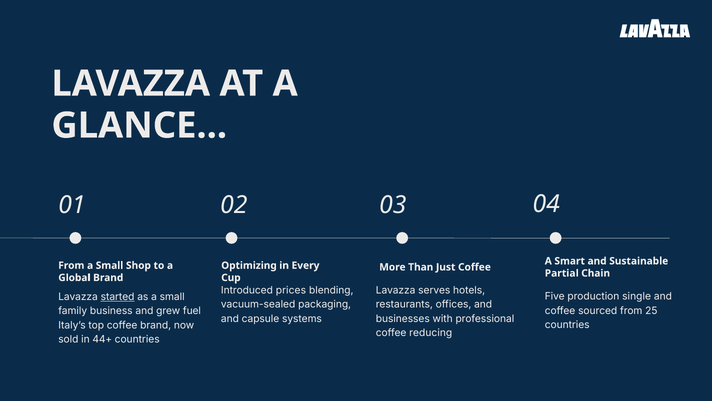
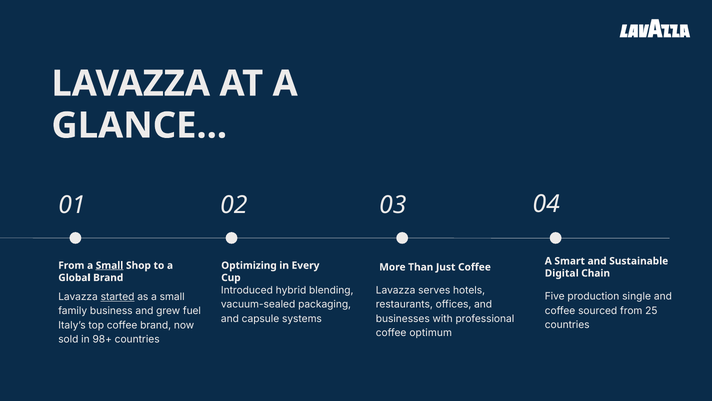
Small underline: none -> present (110, 265)
Partial: Partial -> Digital (562, 273)
prices: prices -> hybrid (291, 290)
reducing: reducing -> optimum (431, 333)
44+: 44+ -> 98+ (102, 339)
